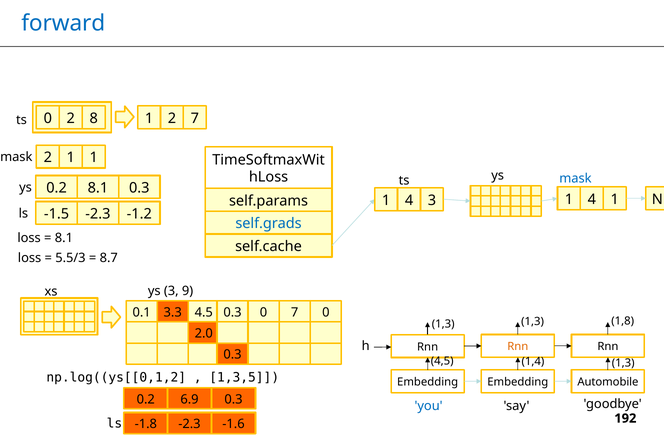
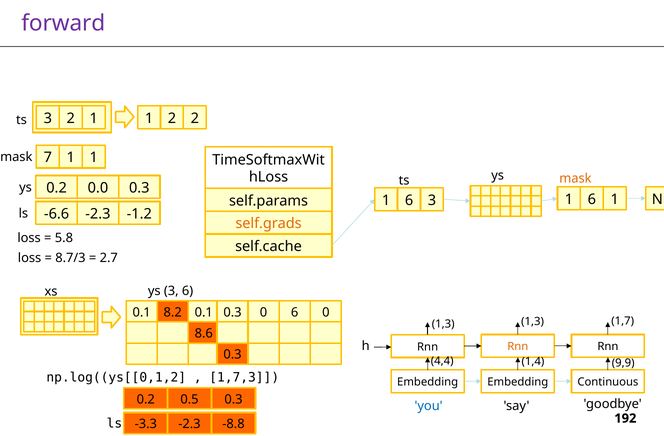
forward colour: blue -> purple (63, 23)
2 7: 7 -> 2 (195, 118)
ts 0: 0 -> 3 (48, 118)
2 8: 8 -> 1 (94, 118)
mask 2: 2 -> 7 (48, 158)
mask colour: blue -> orange (575, 179)
0.2 8.1: 8.1 -> 0.0 (98, 188)
4: 4 -> 6 (592, 199)
4: 4 -> 6 (409, 200)
-1.5: -1.5 -> -6.6 (57, 214)
self.grads colour: blue -> orange (269, 224)
8.1: 8.1 -> 5.8 (64, 238)
5.5/3: 5.5/3 -> 8.7/3 (70, 258)
8.7: 8.7 -> 2.7 (109, 258)
3 9: 9 -> 6 (188, 291)
3.3: 3.3 -> 8.2 (173, 312)
0.1 4.5: 4.5 -> 0.1 (204, 312)
0 7: 7 -> 6 (295, 312)
1,8: 1,8 -> 1,7 (623, 321)
2.0: 2.0 -> 8.6 (204, 334)
4,5: 4,5 -> 4,4 (442, 361)
1,4 1,3: 1,3 -> 9,9 (623, 363)
1,3,5: 1,3,5 -> 1,7,3 (244, 377)
Automobile: Automobile -> Continuous (608, 382)
6.9: 6.9 -> 0.5 (189, 399)
-1.8: -1.8 -> -3.3 (146, 424)
-1.6: -1.6 -> -8.8 (234, 424)
